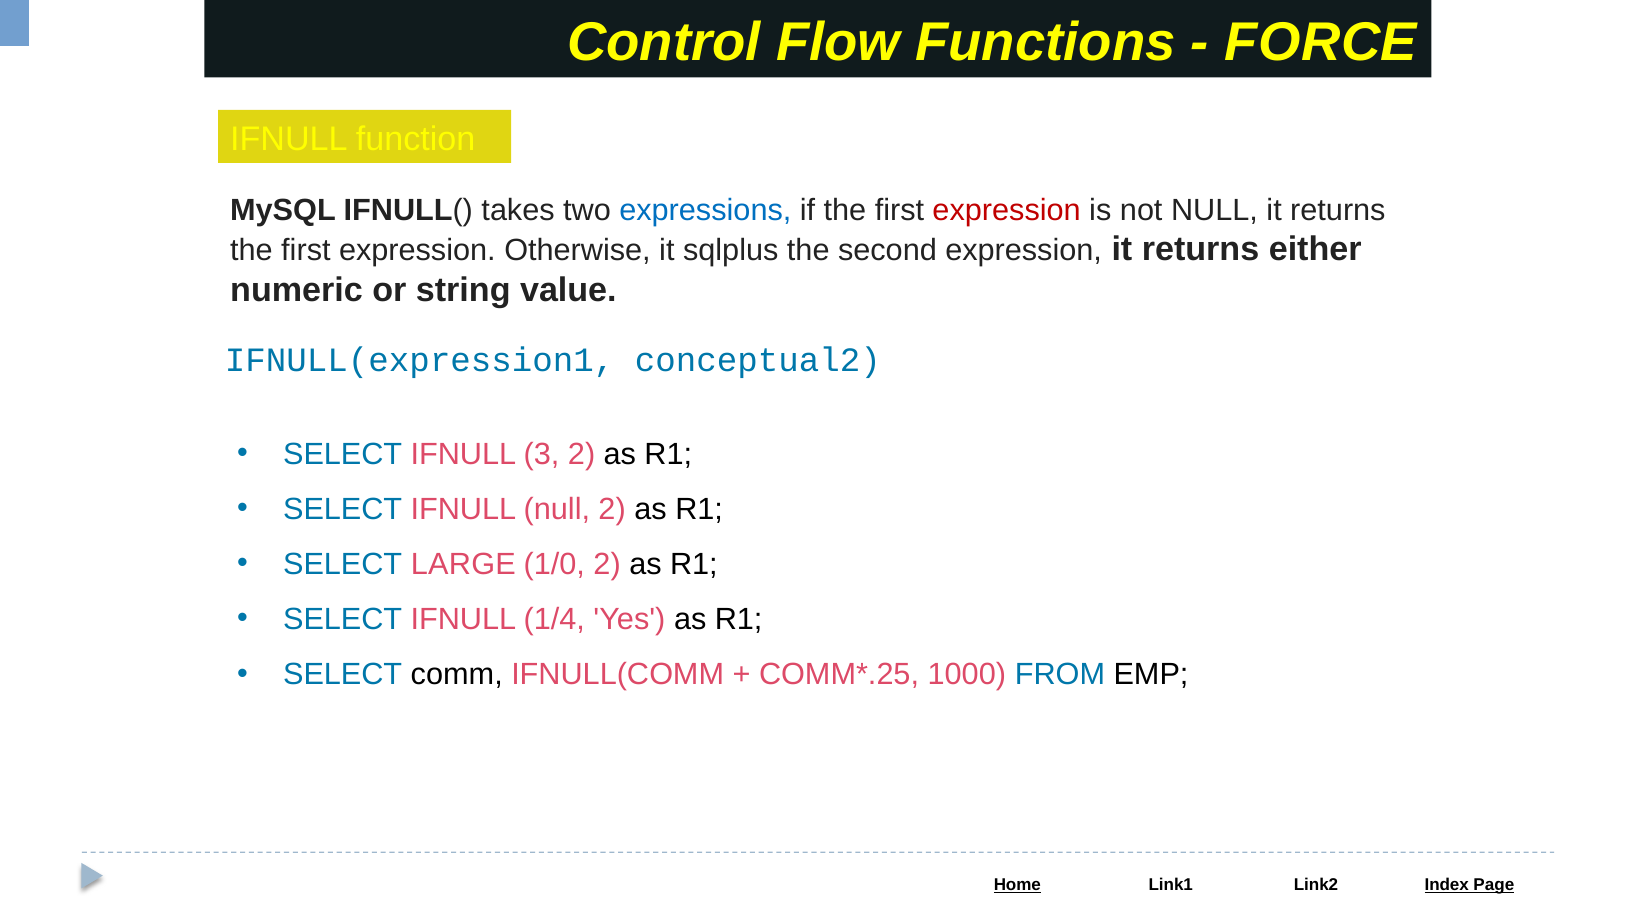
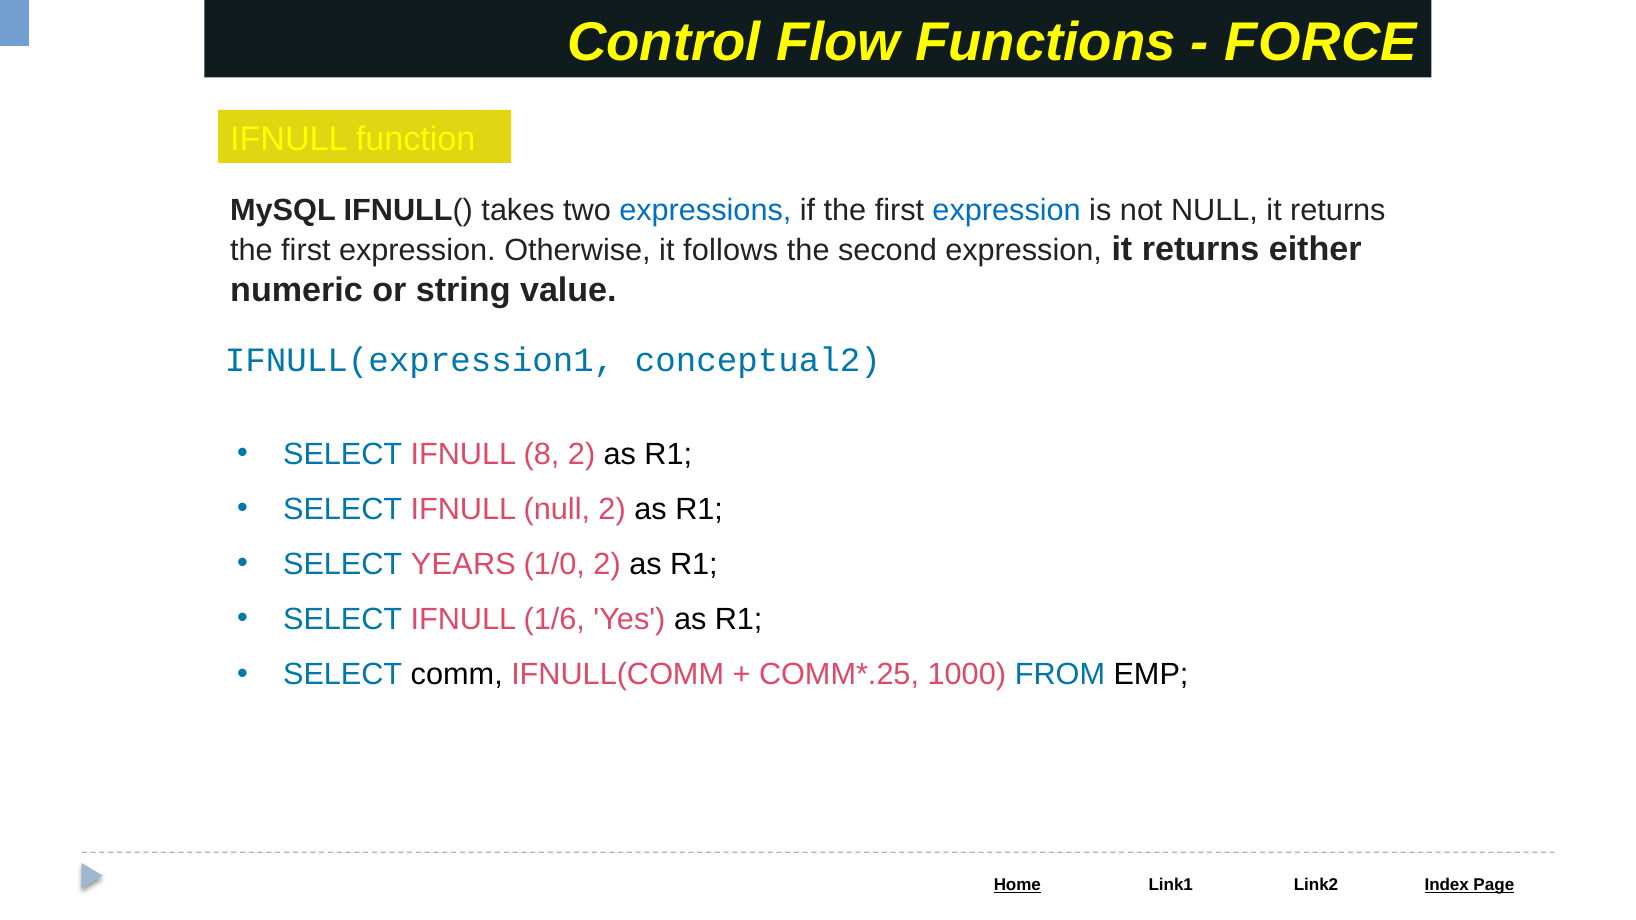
expression colour: red -> blue (1007, 211)
sqlplus: sqlplus -> follows (731, 251)
3: 3 -> 8 (542, 454)
LARGE: LARGE -> YEARS (463, 564)
1/4: 1/4 -> 1/6 (554, 620)
